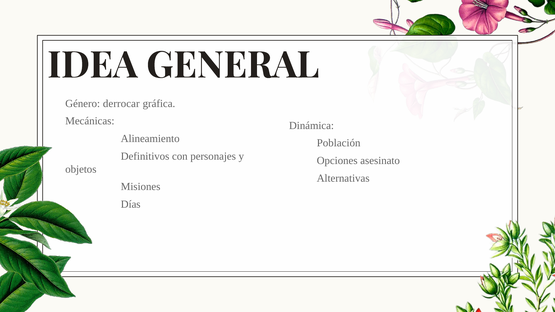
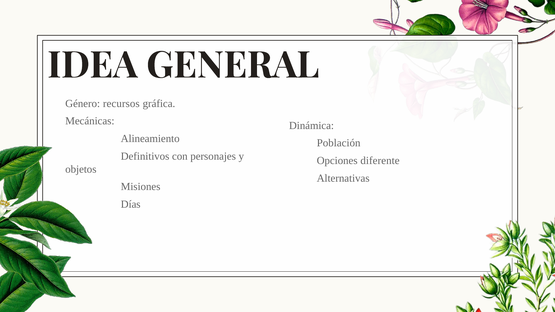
derrocar: derrocar -> recursos (121, 104)
asesinato: asesinato -> diferente (380, 161)
